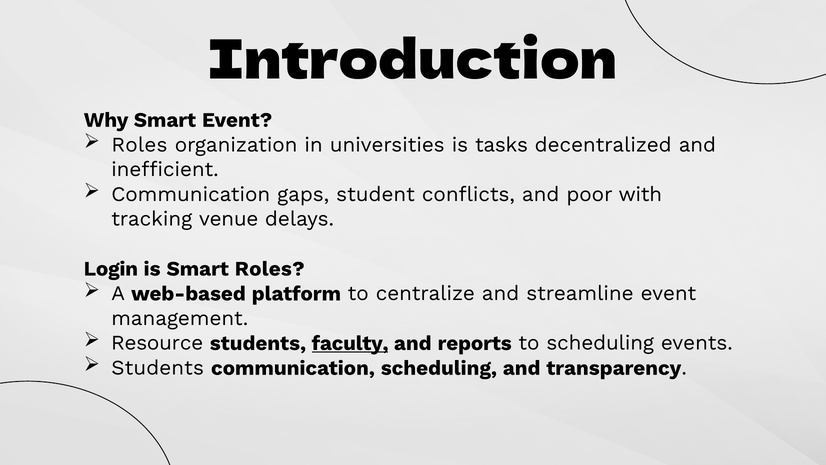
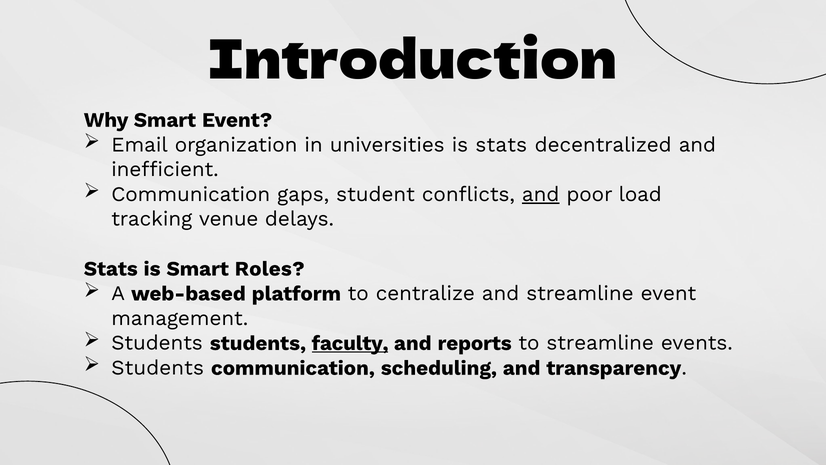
Roles: Roles -> Email (140, 145)
is tasks: tasks -> stats (501, 145)
and underline: none -> present (541, 194)
with: with -> load (640, 194)
Login: Login -> Stats (111, 269)
Resource: Resource -> Students (157, 343)
to scheduling: scheduling -> streamline (600, 343)
